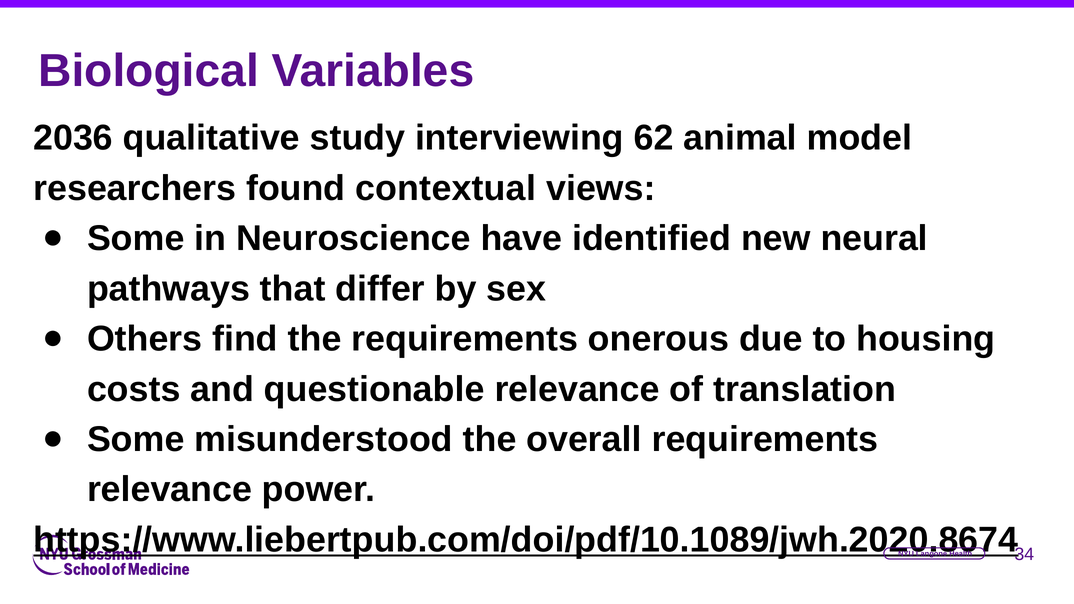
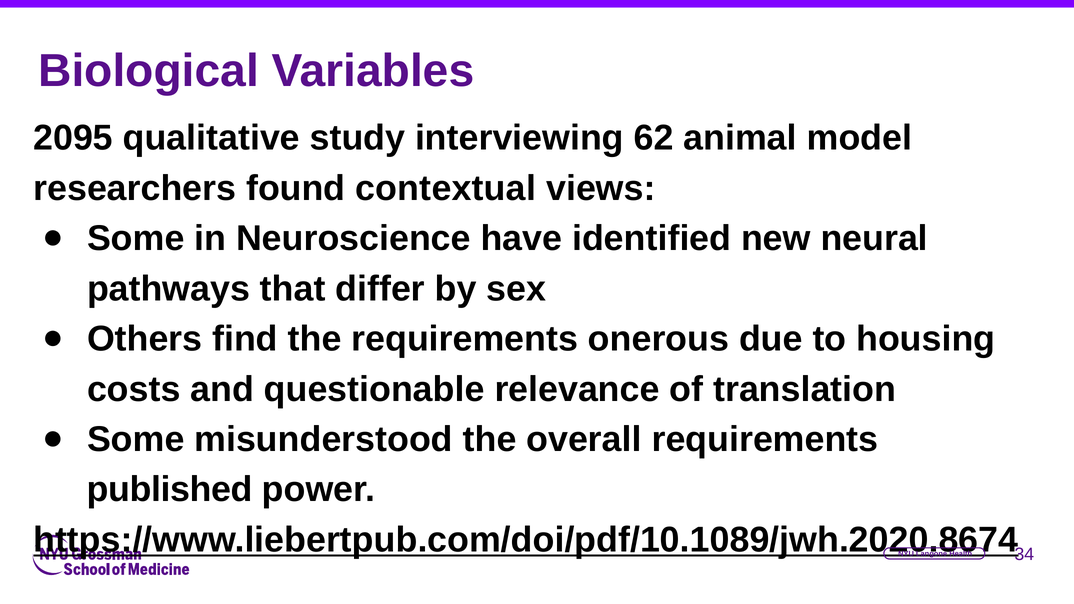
2036: 2036 -> 2095 (73, 138)
relevance: relevance -> published (170, 490)
